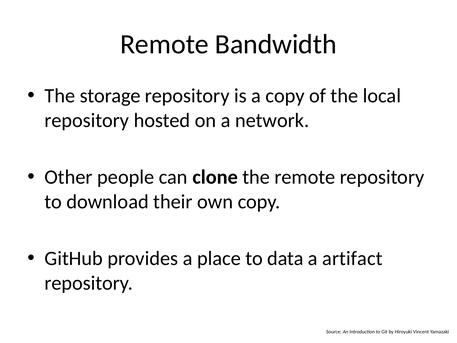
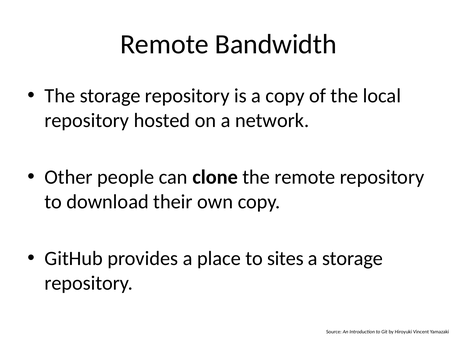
data: data -> sites (285, 258)
a artifact: artifact -> storage (353, 258)
